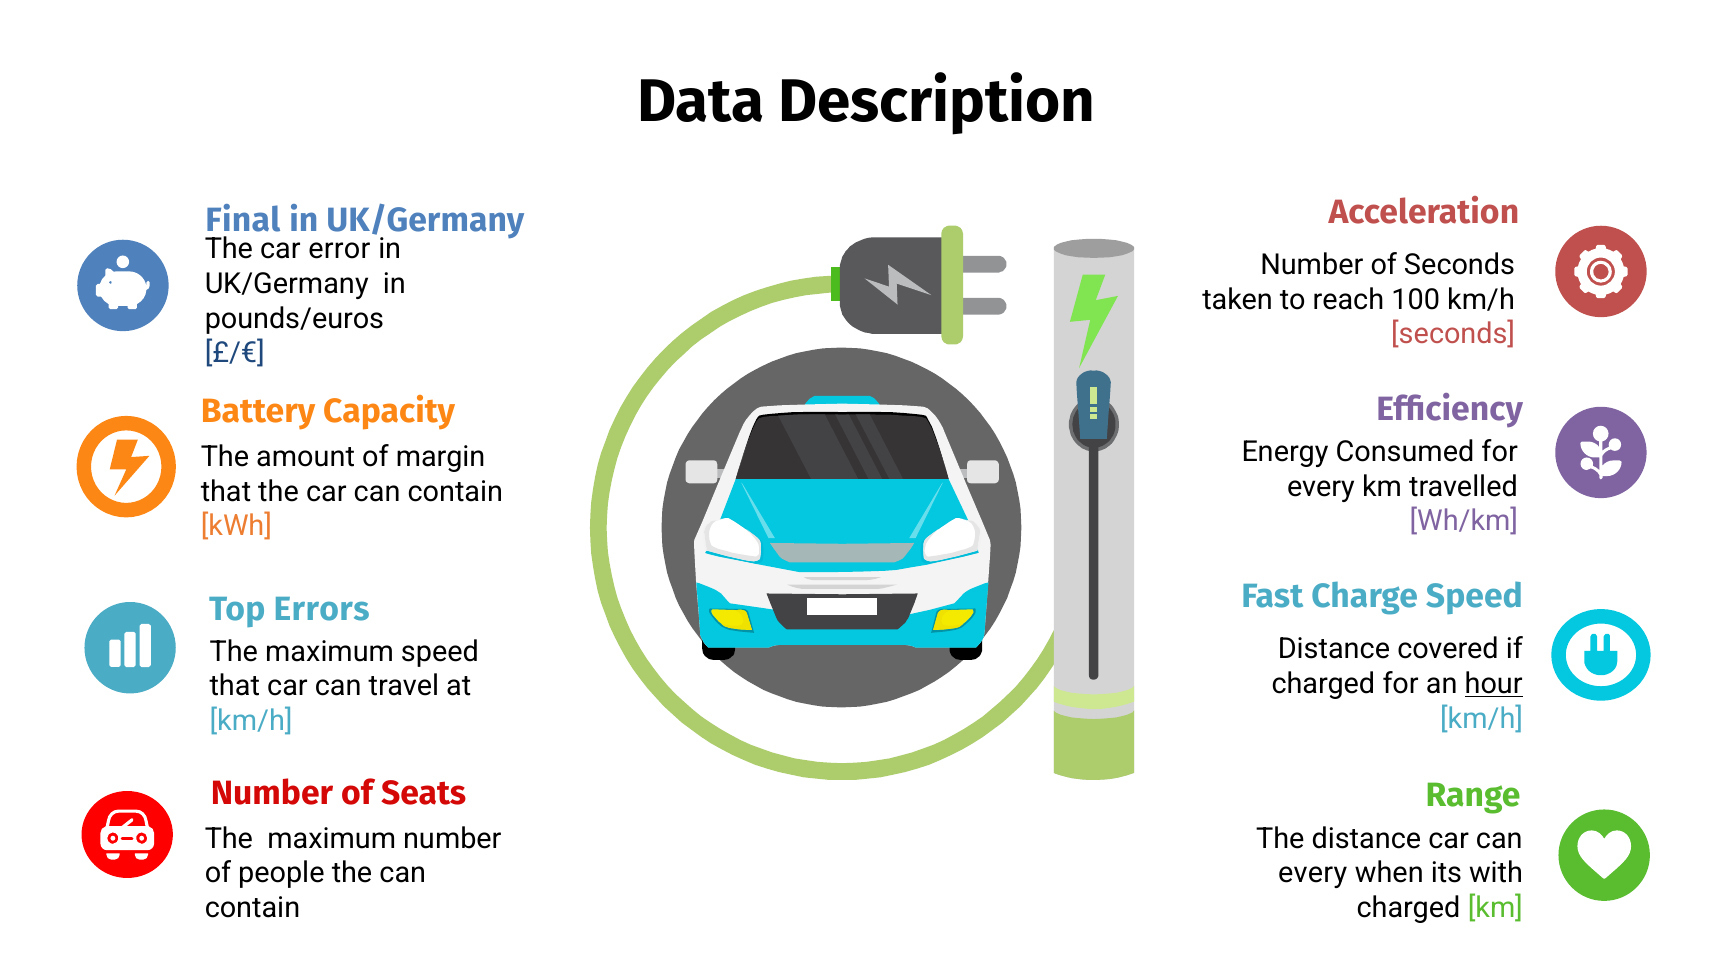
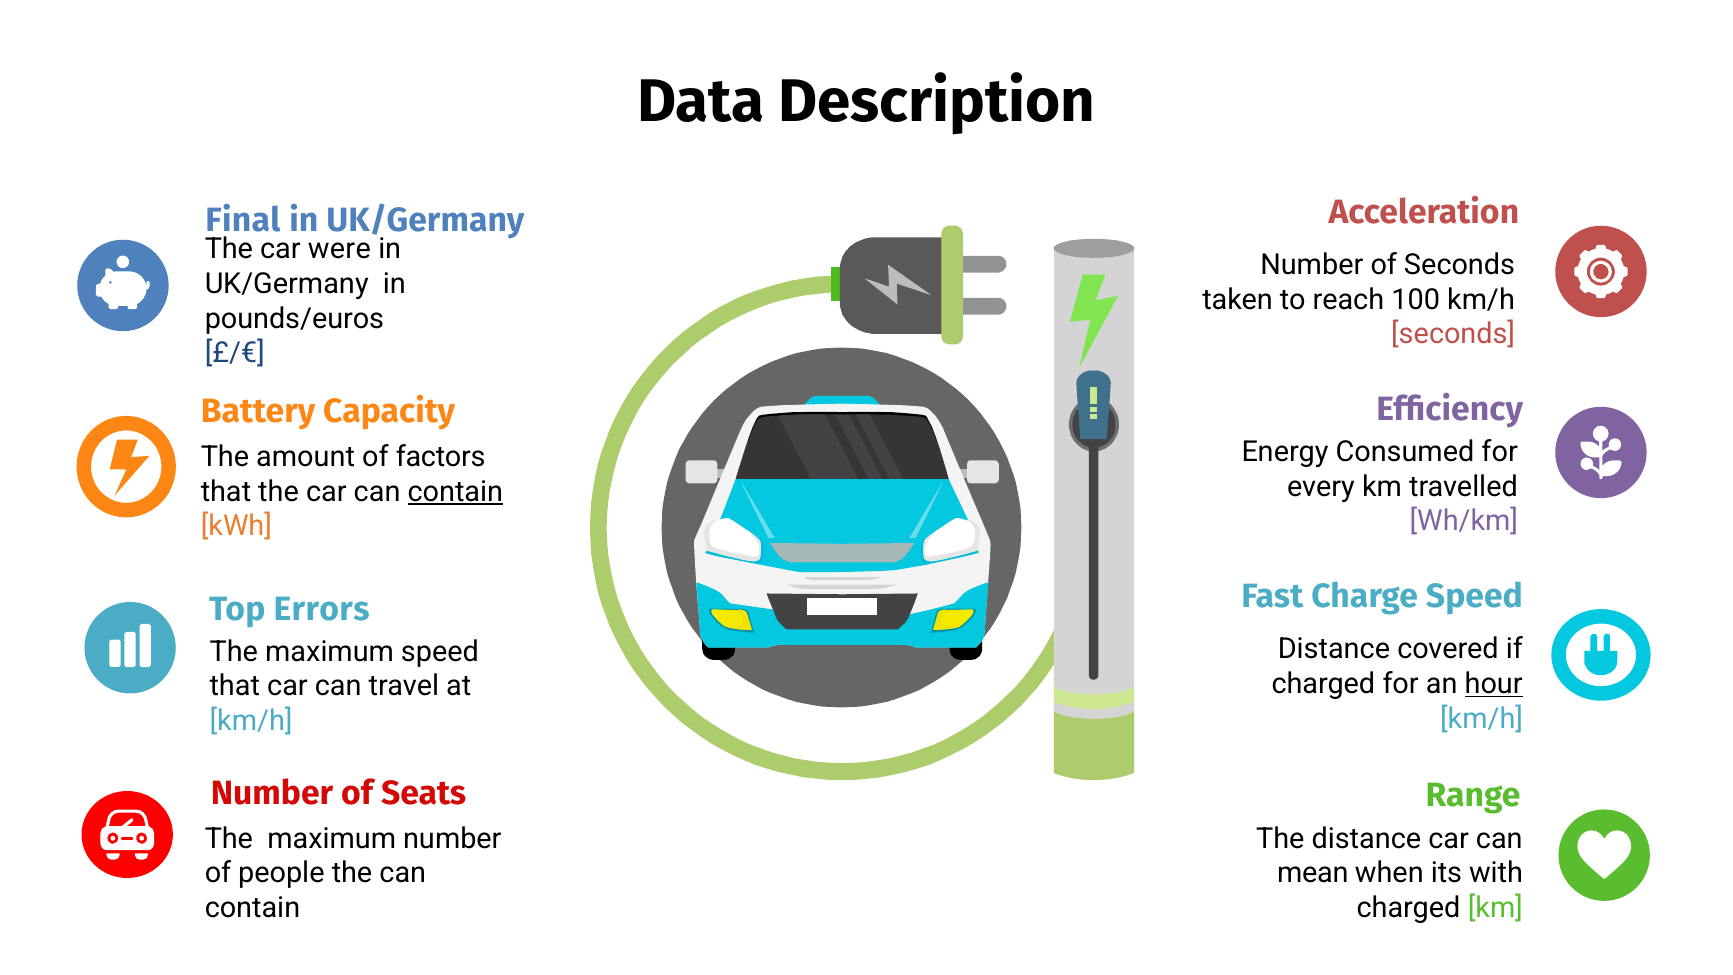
error: error -> were (339, 249)
margin: margin -> factors (441, 457)
contain underline: none -> present (455, 492)
every: every -> mean (1313, 873)
